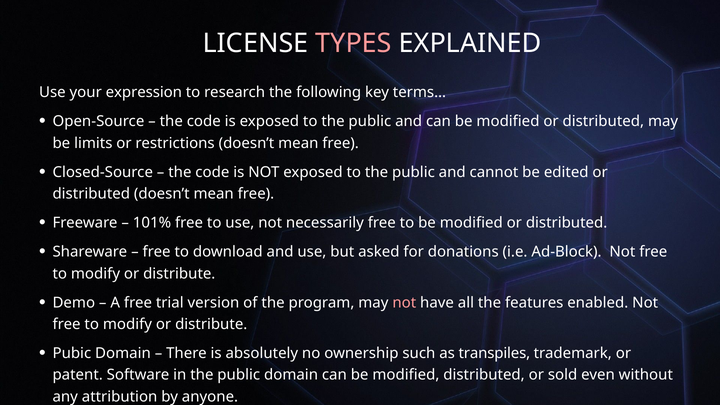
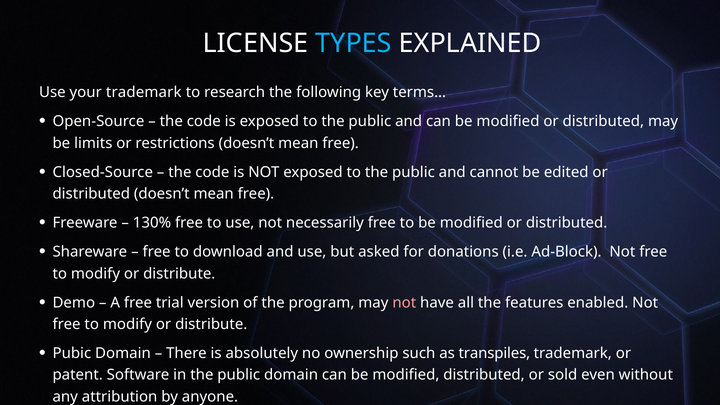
TYPES colour: pink -> light blue (354, 43)
your expression: expression -> trademark (144, 92)
101%: 101% -> 130% (152, 223)
